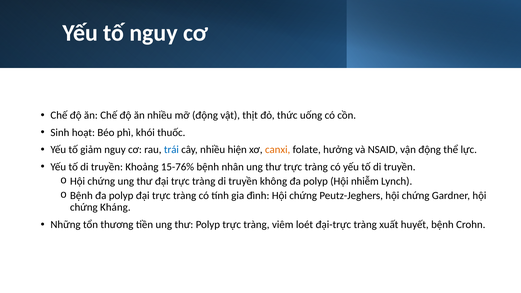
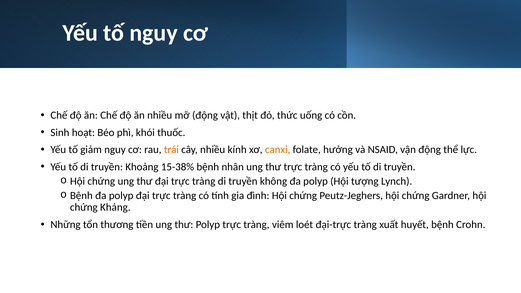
trái colour: blue -> orange (171, 150)
hiện: hiện -> kính (237, 150)
15-76%: 15-76% -> 15-38% (178, 167)
nhiễm: nhiễm -> tượng (365, 181)
